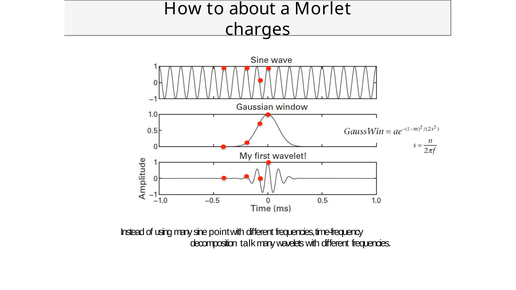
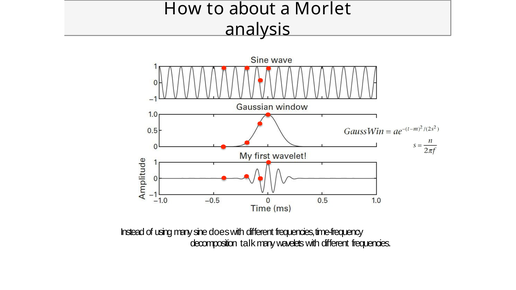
charges: charges -> analysis (258, 30)
point: point -> does (219, 232)
